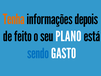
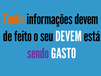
informações depois: depois -> devem (86, 19)
seu PLANO: PLANO -> DEVEM (69, 36)
sendo colour: blue -> purple (38, 53)
